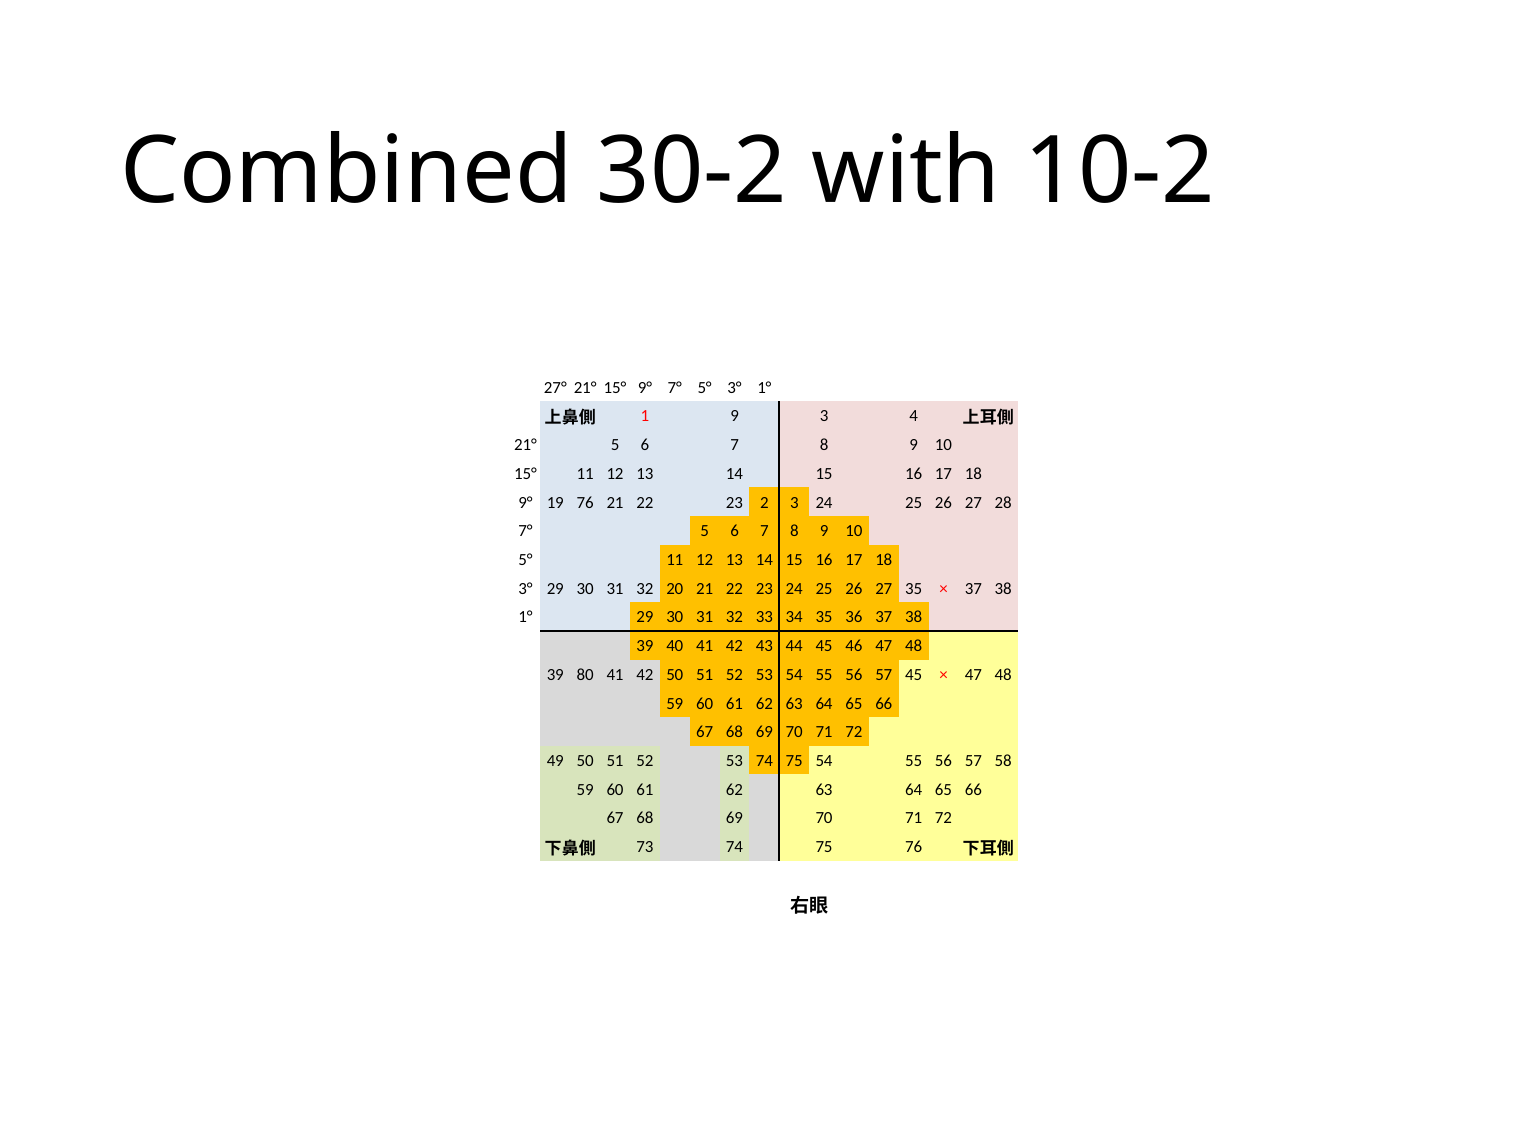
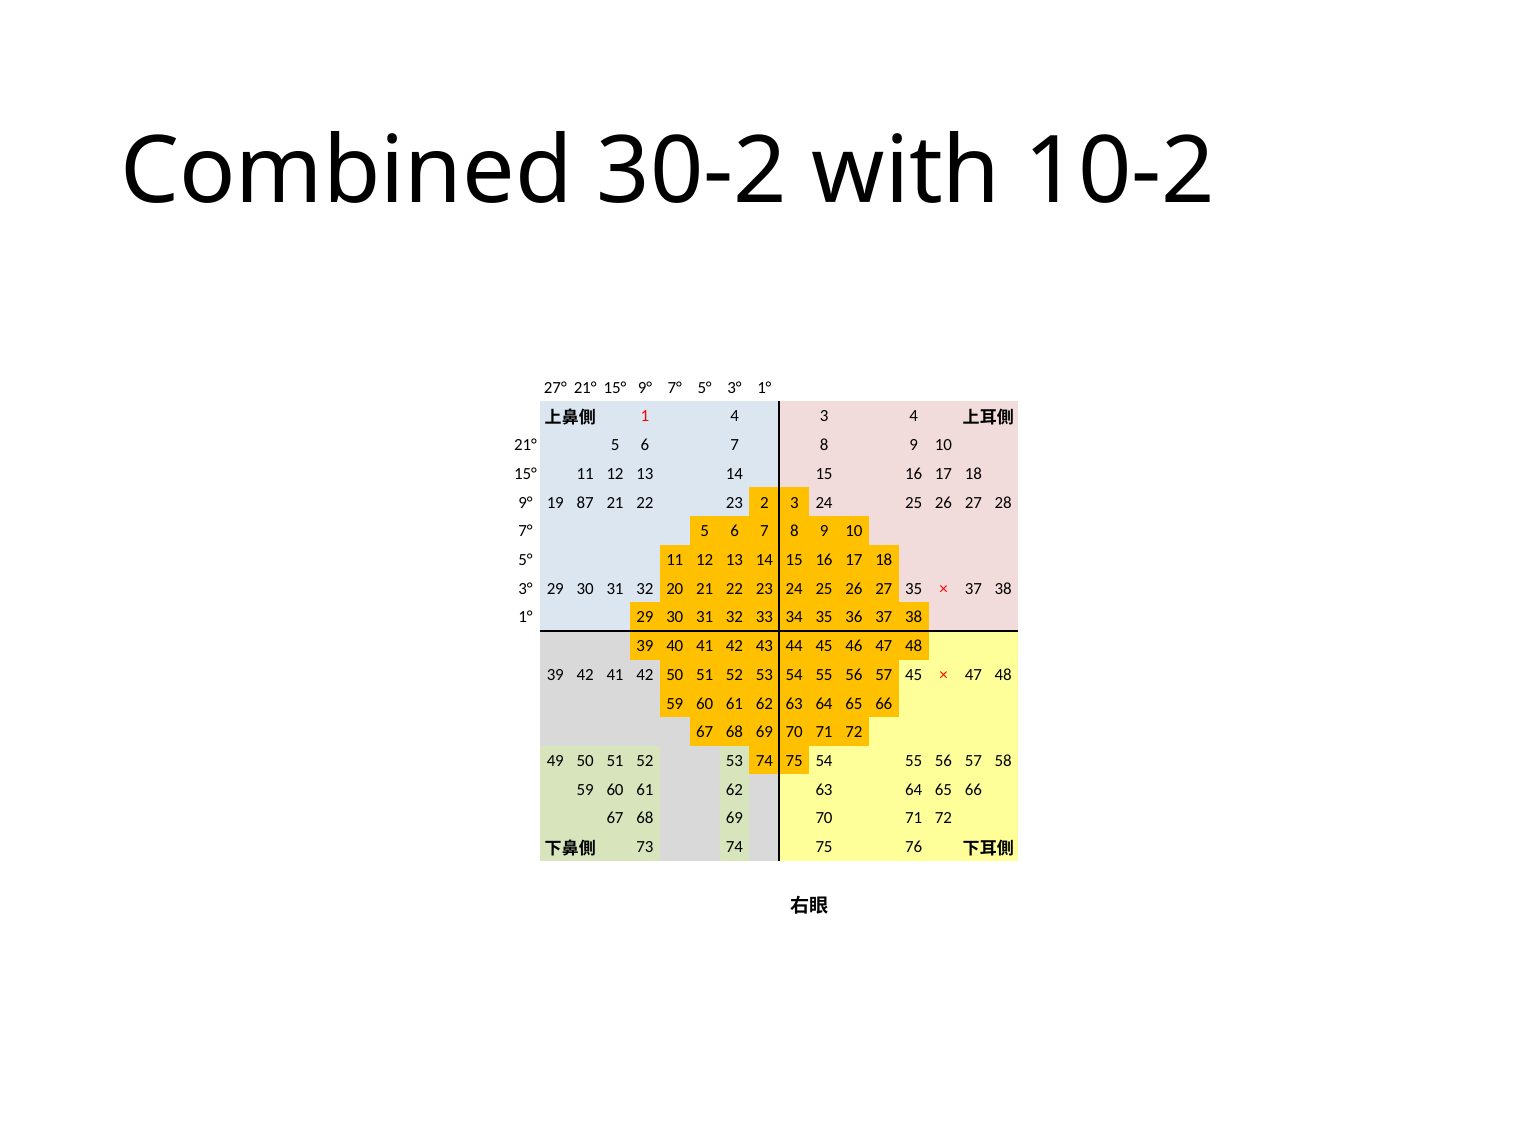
1 9: 9 -> 4 (735, 416)
19 76: 76 -> 87 (585, 502)
39 80: 80 -> 42 (585, 675)
